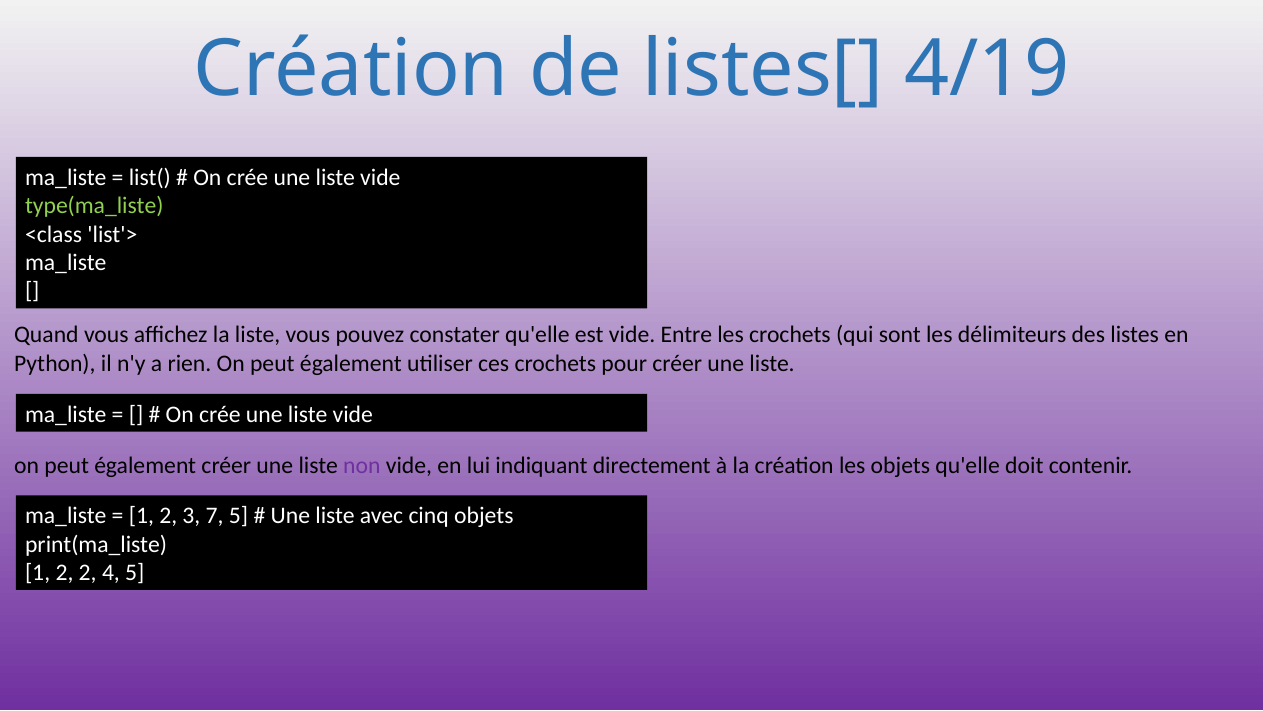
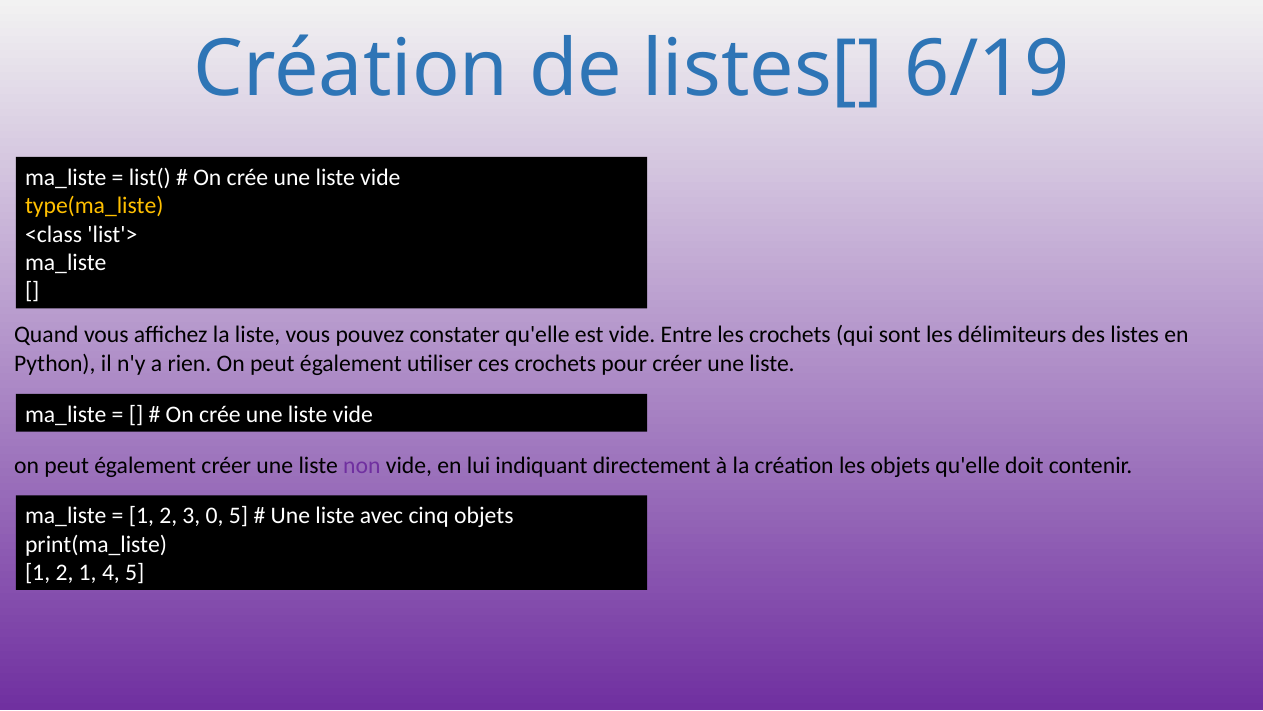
4/19: 4/19 -> 6/19 (987, 69)
type(ma_liste colour: light green -> yellow (94, 206)
7: 7 -> 0 (215, 515)
2 2: 2 -> 1 (88, 572)
